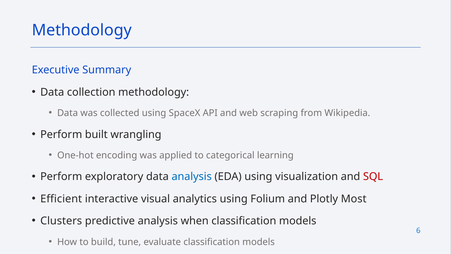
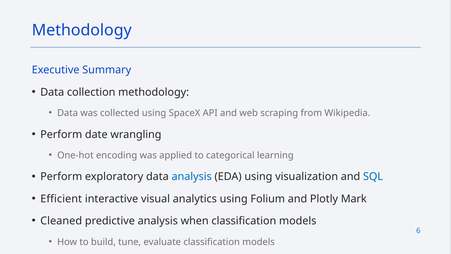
built: built -> date (96, 134)
SQL colour: red -> blue (373, 177)
Most: Most -> Mark (354, 199)
Clusters: Clusters -> Cleaned (61, 221)
